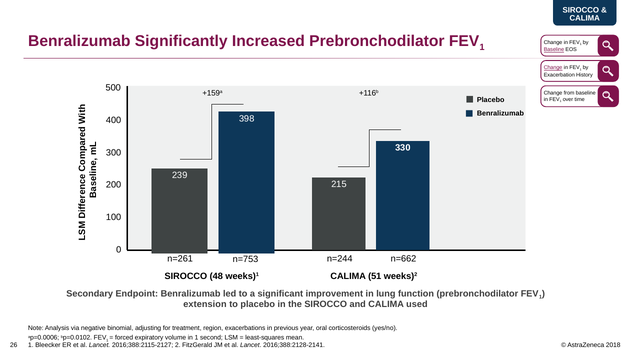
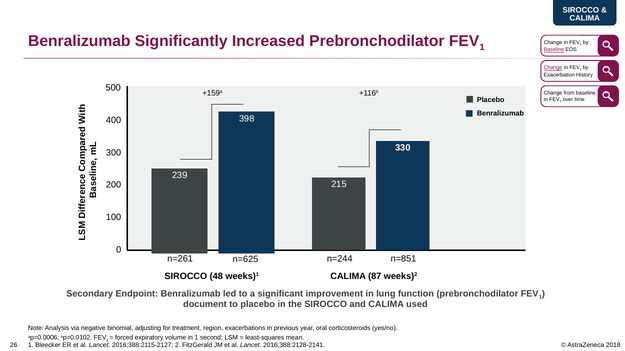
n=753: n=753 -> n=625 (246, 260)
n=662: n=662 -> n=851 (403, 259)
51: 51 -> 87 (375, 277)
extension: extension -> document (205, 305)
